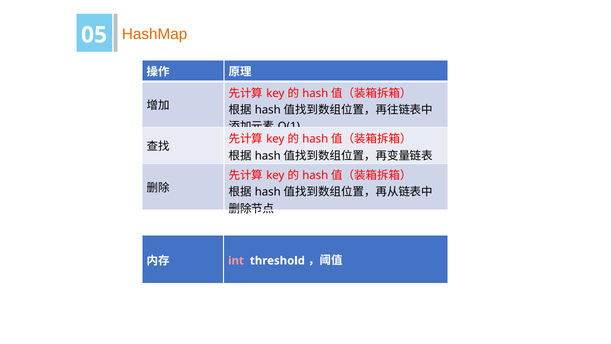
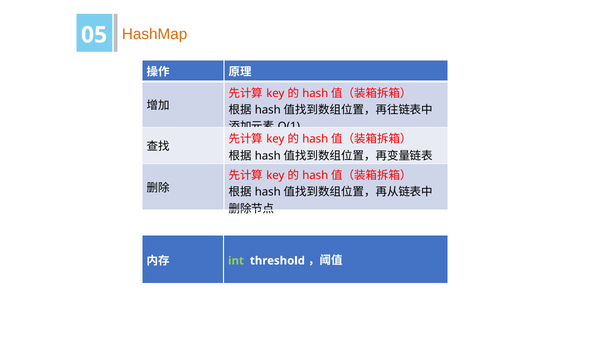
int colour: pink -> light green (236, 260)
